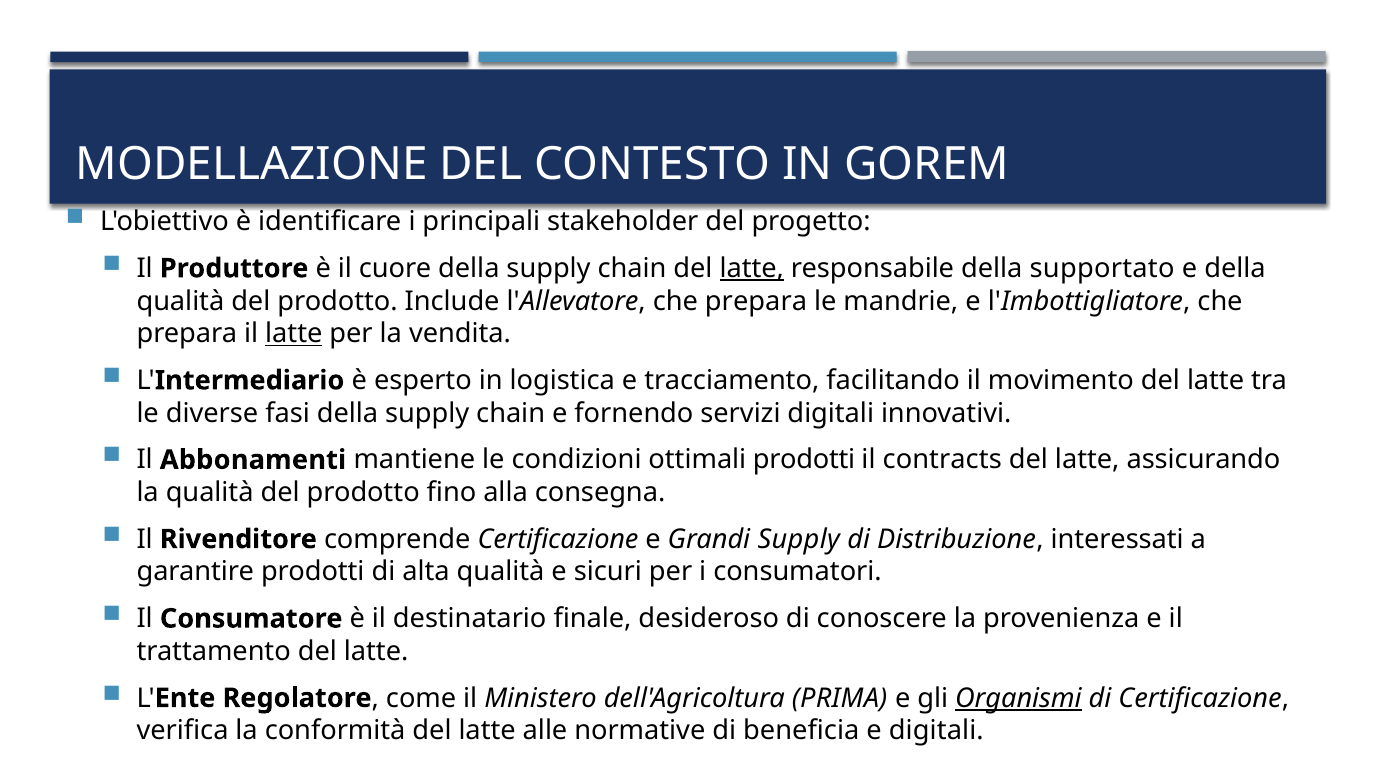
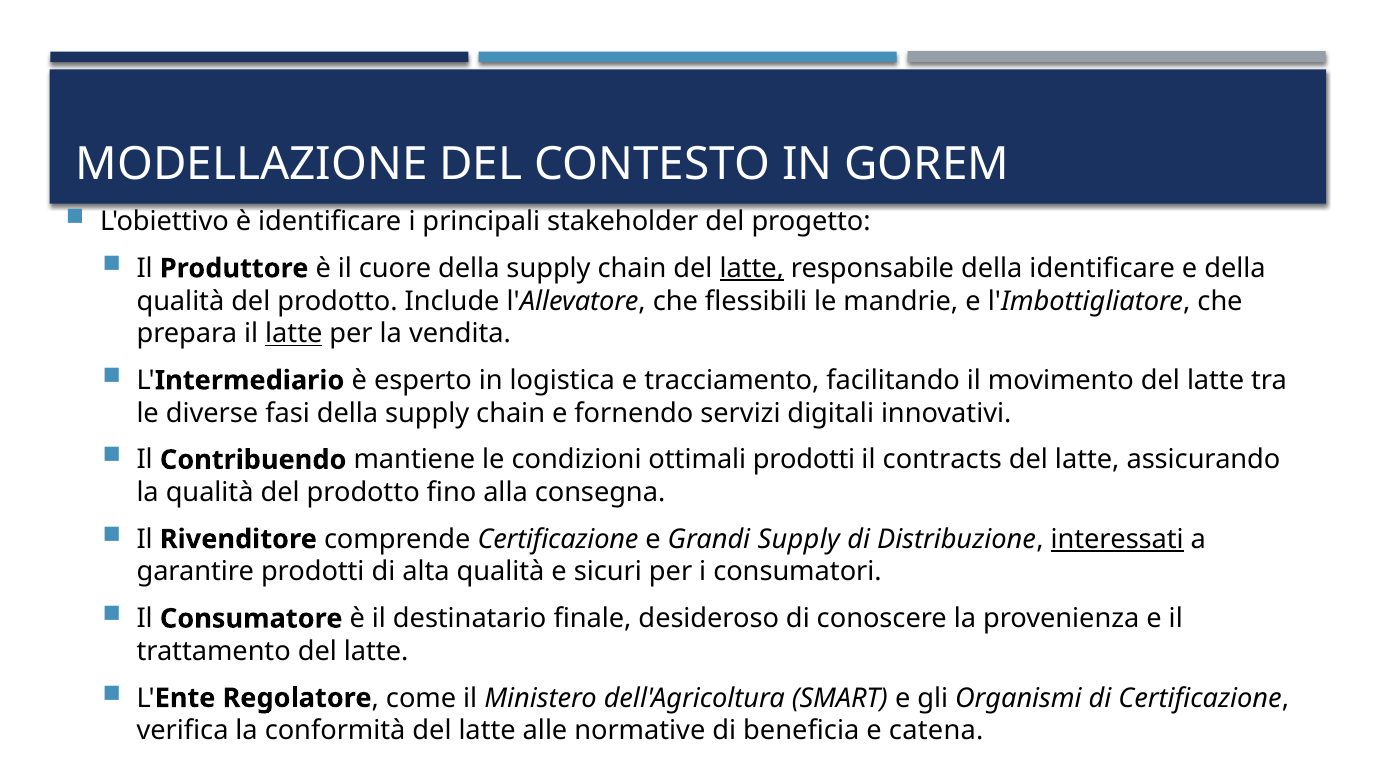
della supportato: supportato -> identificare (1102, 268)
l'Allevatore che prepara: prepara -> flessibili (756, 301)
Abbonamenti: Abbonamenti -> Contribuendo (253, 460)
interessati underline: none -> present (1117, 539)
PRIMA: PRIMA -> SMART (840, 698)
Organismi underline: present -> none (1018, 698)
e digitali: digitali -> catena (936, 731)
